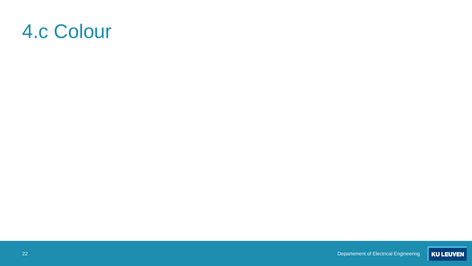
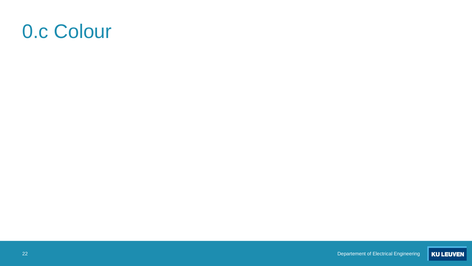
4.c: 4.c -> 0.c (35, 32)
